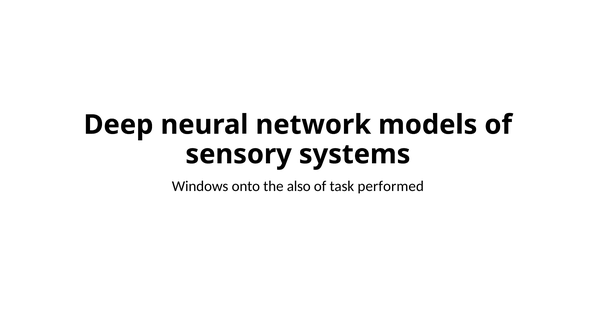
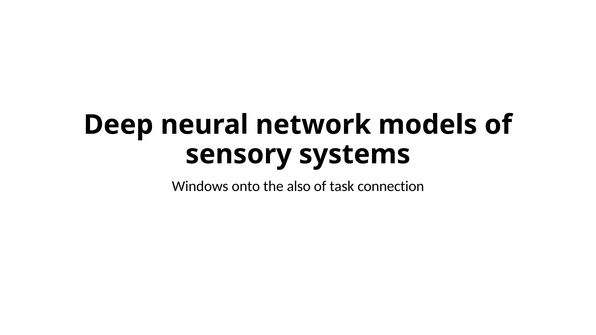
performed: performed -> connection (391, 186)
